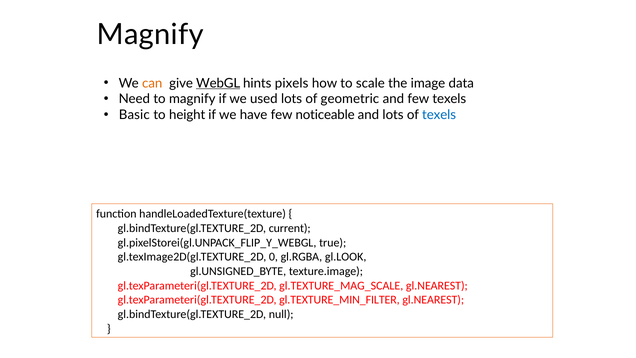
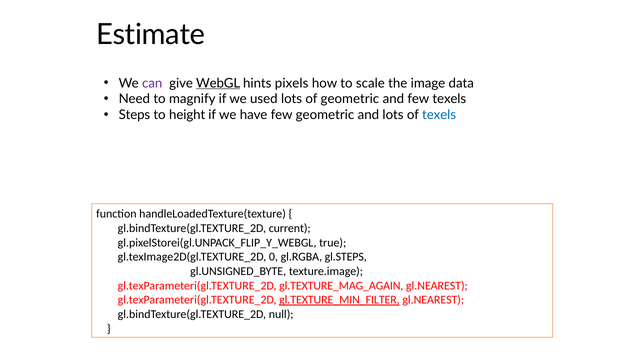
Magnify: Magnify -> Estimate (151, 35)
can colour: orange -> purple (152, 83)
Basic: Basic -> Steps (134, 115)
few noticeable: noticeable -> geometric (325, 115)
gl.LOOK: gl.LOOK -> gl.STEPS (346, 257)
gl.TEXTURE_MAG_SCALE: gl.TEXTURE_MAG_SCALE -> gl.TEXTURE_MAG_AGAIN (341, 285)
gl.TEXTURE_MIN_FILTER underline: none -> present (339, 300)
